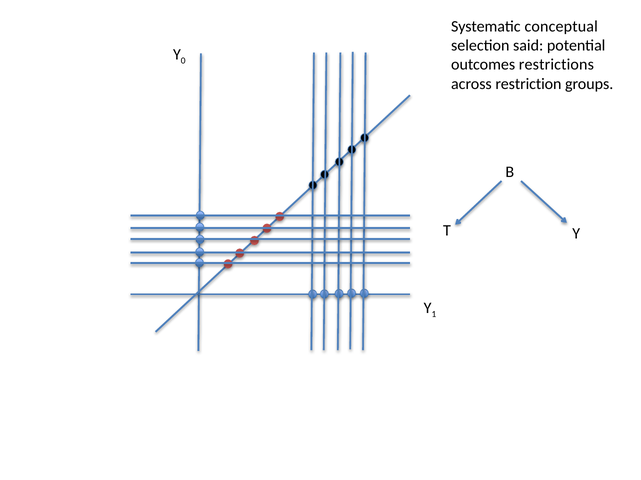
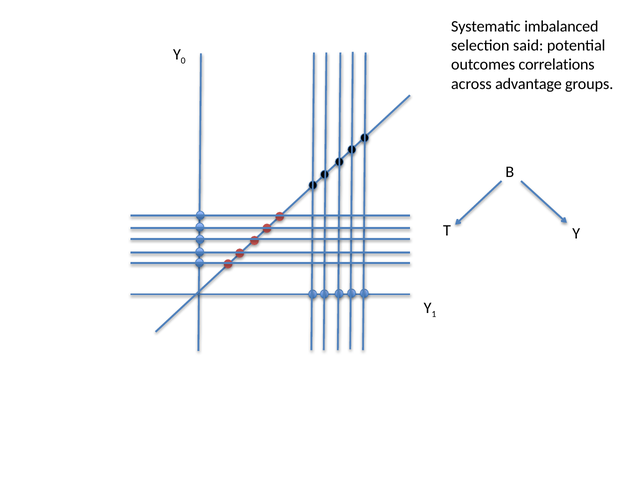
conceptual: conceptual -> imbalanced (561, 26)
restrictions: restrictions -> correlations (557, 65)
restriction: restriction -> advantage (528, 84)
